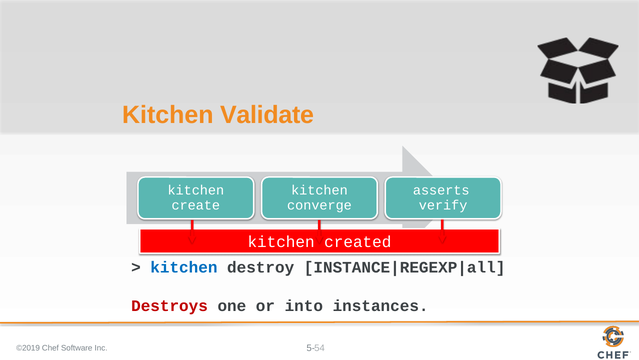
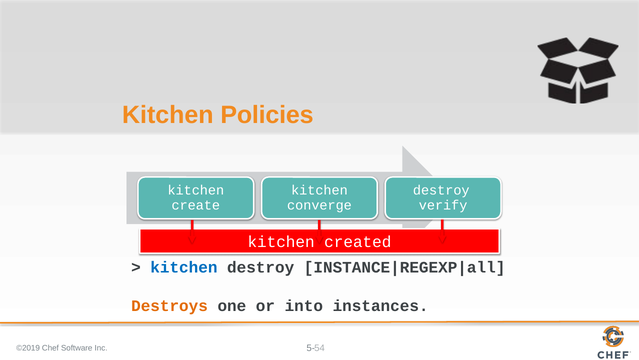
Validate: Validate -> Policies (267, 115)
asserts: asserts -> destroy (441, 190)
Destroys colour: red -> orange (170, 305)
